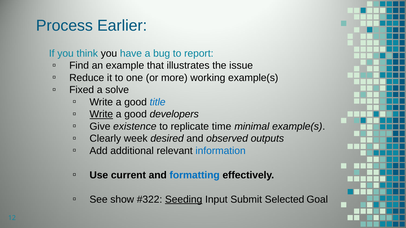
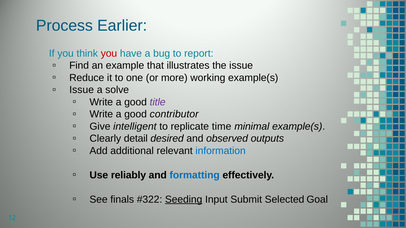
you colour: black -> red (109, 54)
Fixed: Fixed -> Issue (82, 90)
title colour: blue -> purple (158, 102)
Write underline: present -> none (101, 114)
developers: developers -> contributor (174, 114)
existence: existence -> intelligent (135, 127)
week: week -> detail (136, 139)
current: current -> reliably (128, 175)
show: show -> finals (122, 200)
